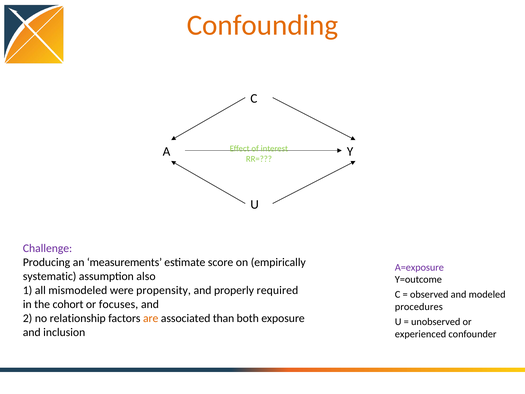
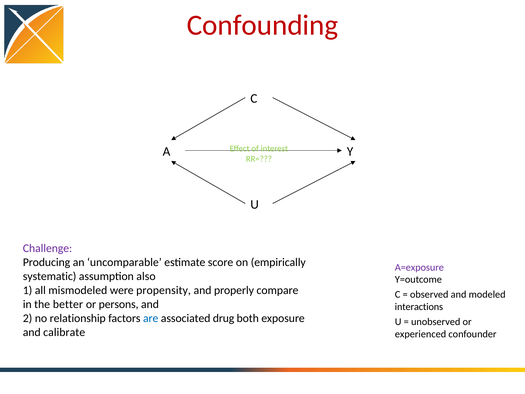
Confounding colour: orange -> red (262, 25)
measurements: measurements -> uncomparable (124, 262)
required: required -> compare (278, 290)
cohort: cohort -> better (68, 304)
focuses: focuses -> persons (119, 304)
procedures: procedures -> interactions (419, 307)
are colour: orange -> blue (151, 318)
than: than -> drug (224, 318)
inclusion: inclusion -> calibrate (64, 332)
